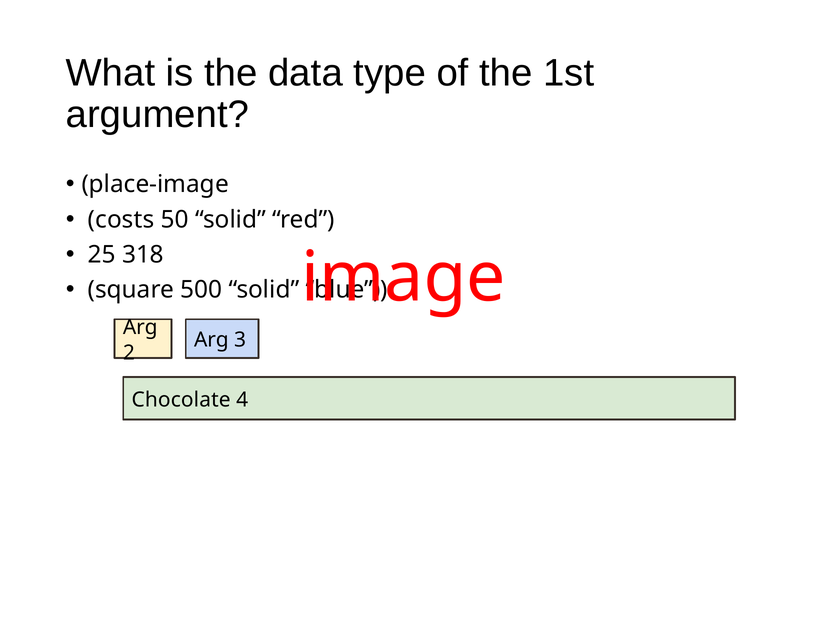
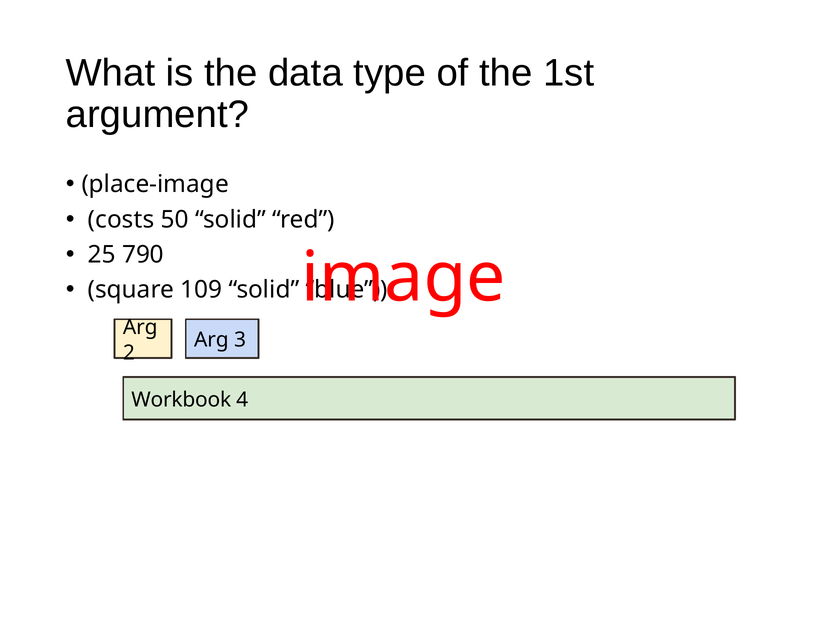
318: 318 -> 790 (143, 255)
500: 500 -> 109 (201, 290)
Chocolate: Chocolate -> Workbook (181, 400)
